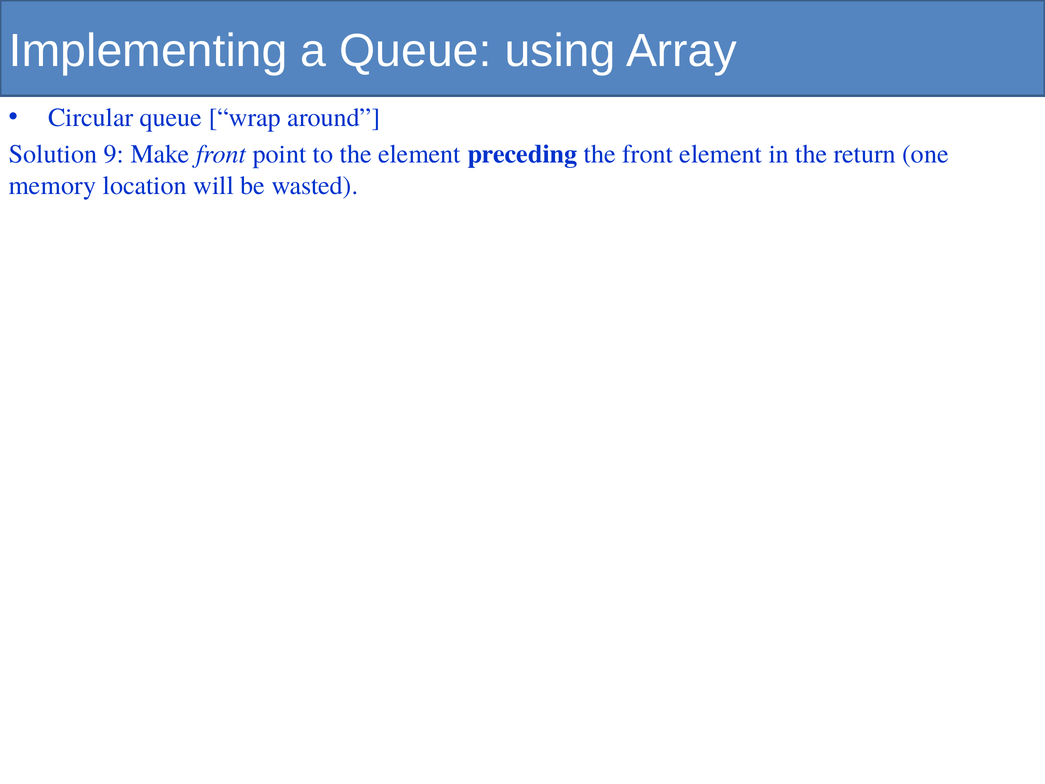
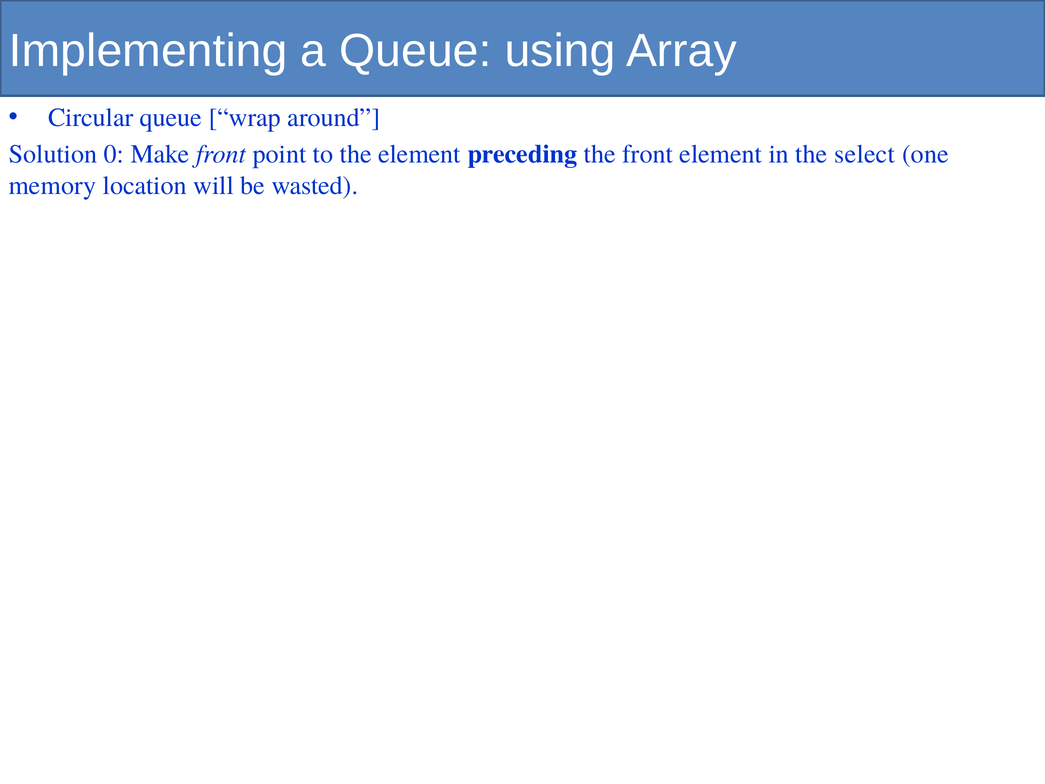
9: 9 -> 0 (114, 154)
return: return -> select (865, 154)
